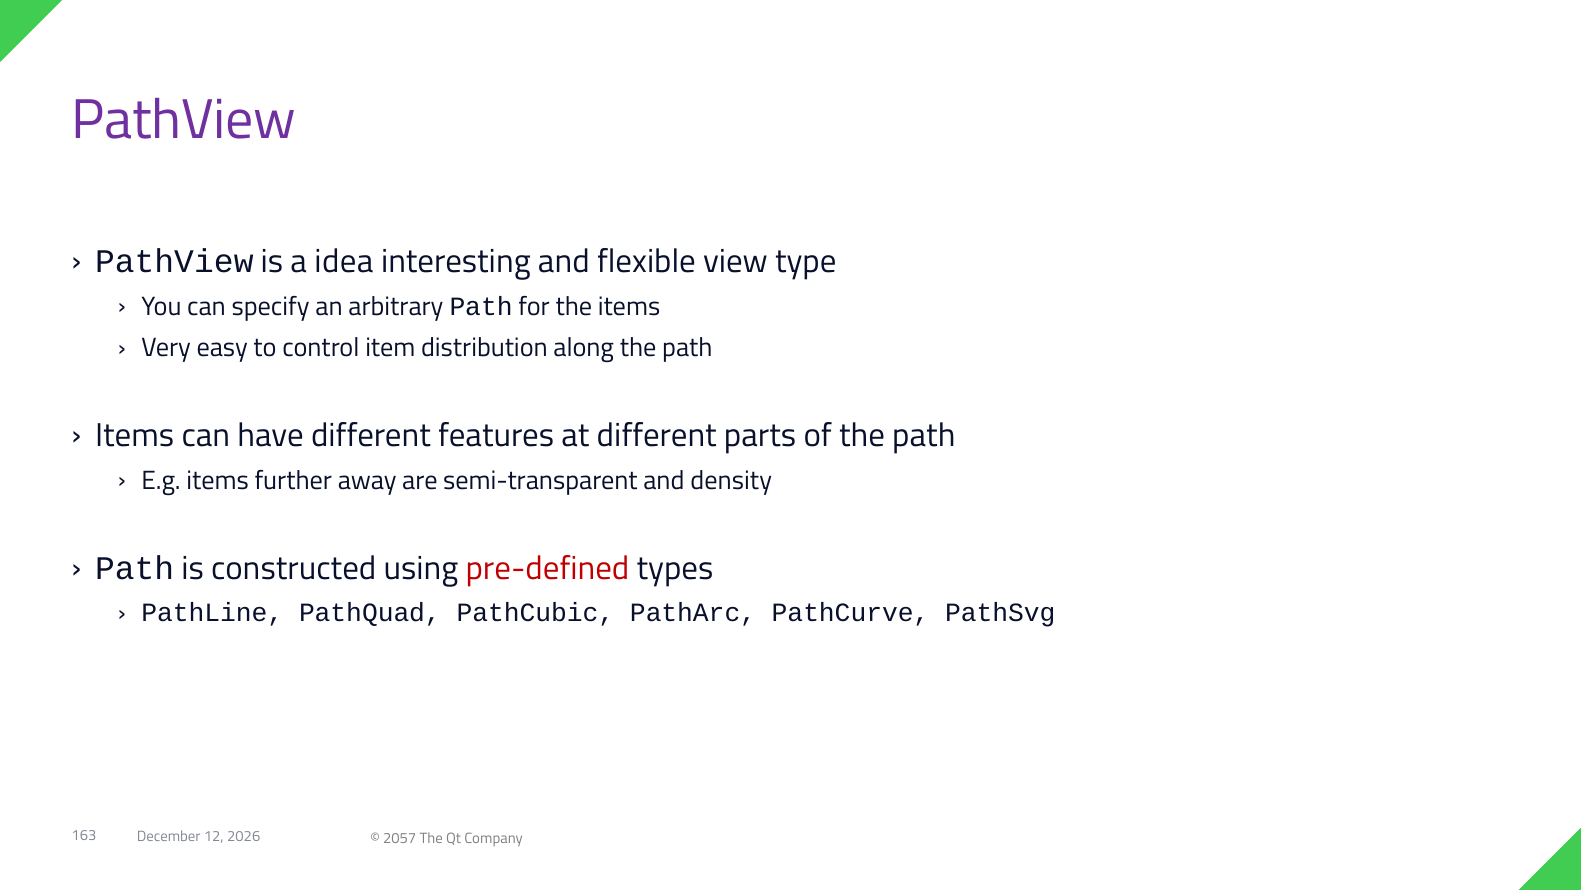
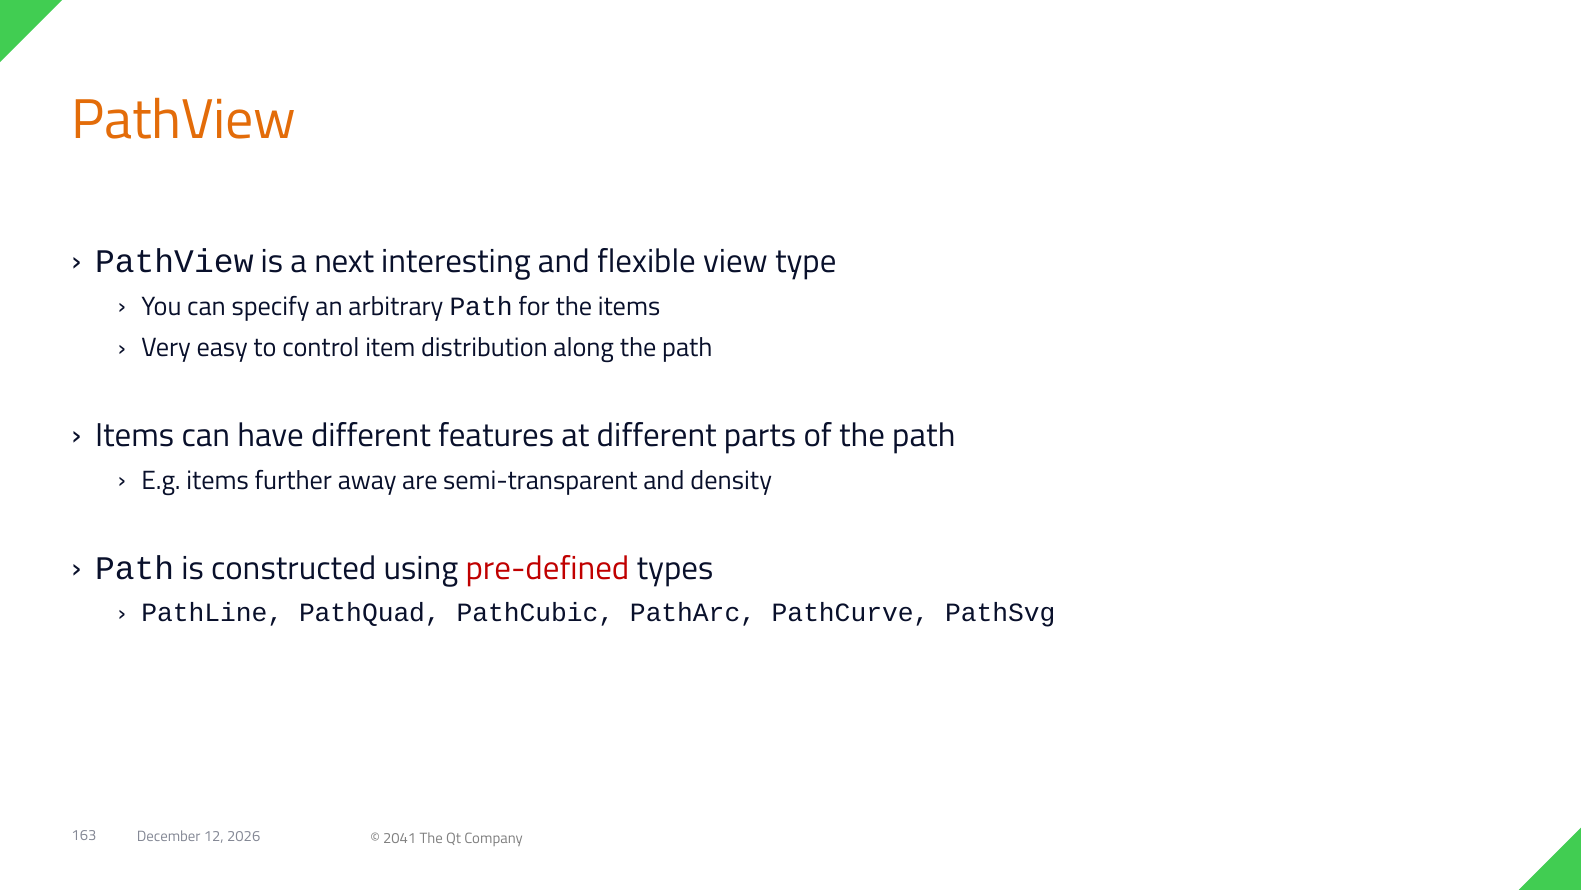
PathView colour: purple -> orange (184, 120)
idea: idea -> next (344, 261)
2057: 2057 -> 2041 (400, 838)
